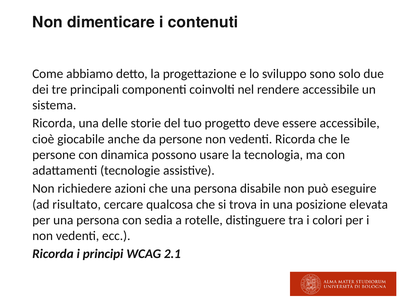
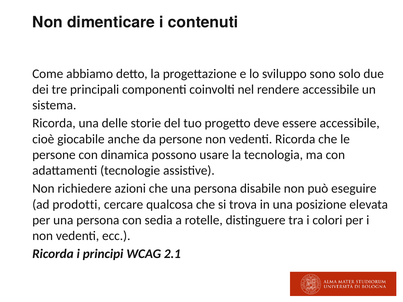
risultato: risultato -> prodotti (77, 205)
